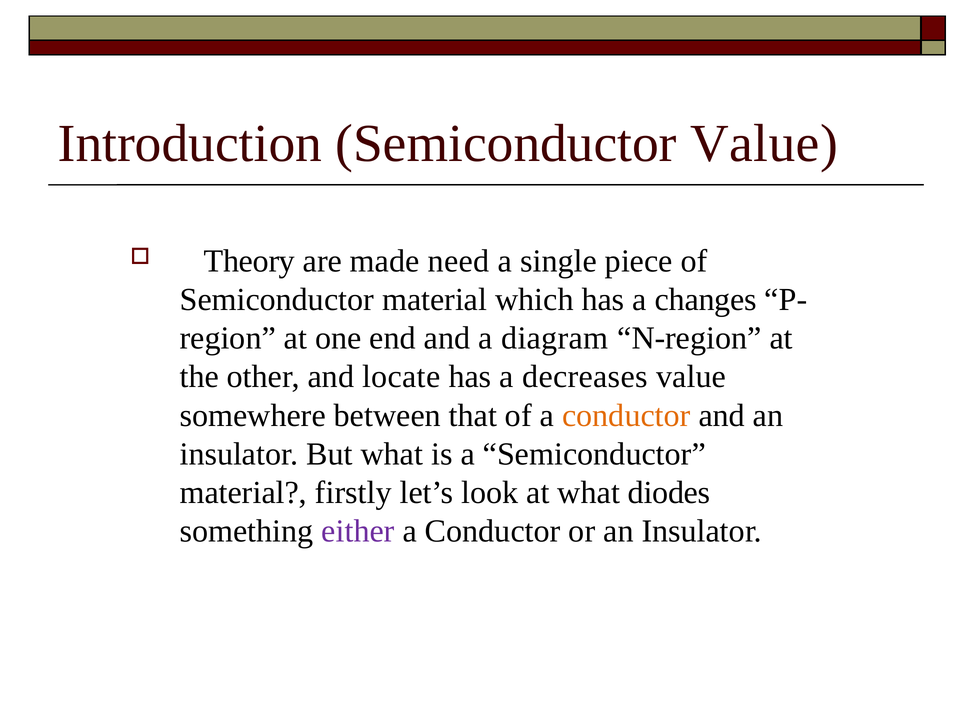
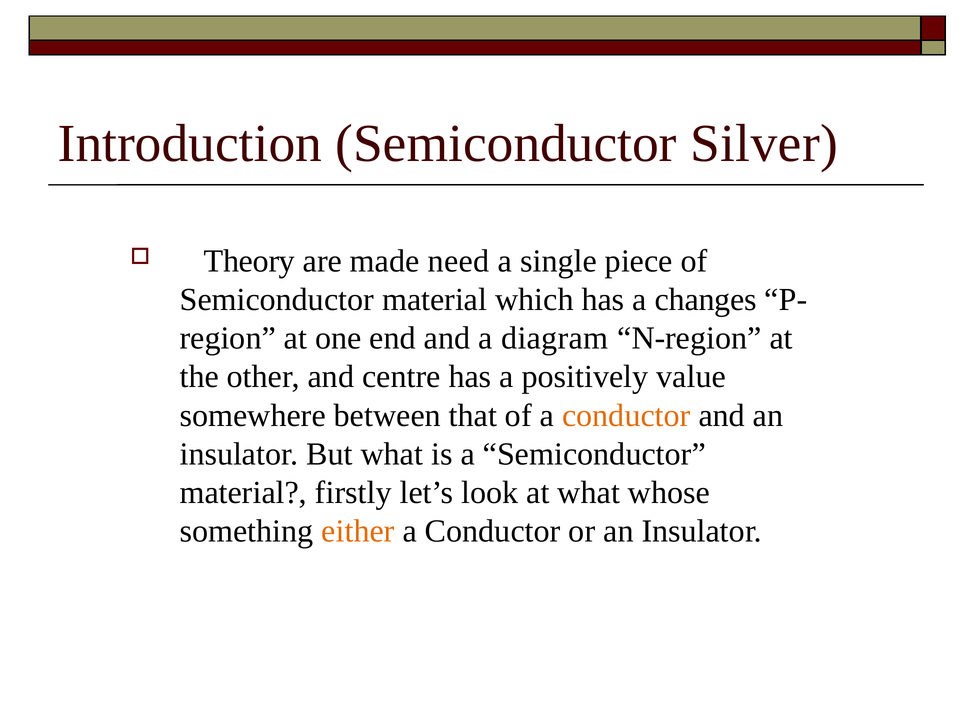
Semiconductor Value: Value -> Silver (764, 144)
locate: locate -> centre (401, 377)
decreases: decreases -> positively (585, 377)
diodes: diodes -> whose (669, 493)
either colour: purple -> orange (358, 531)
